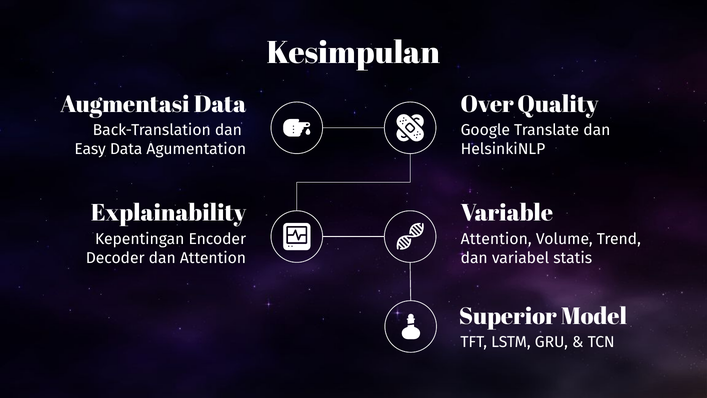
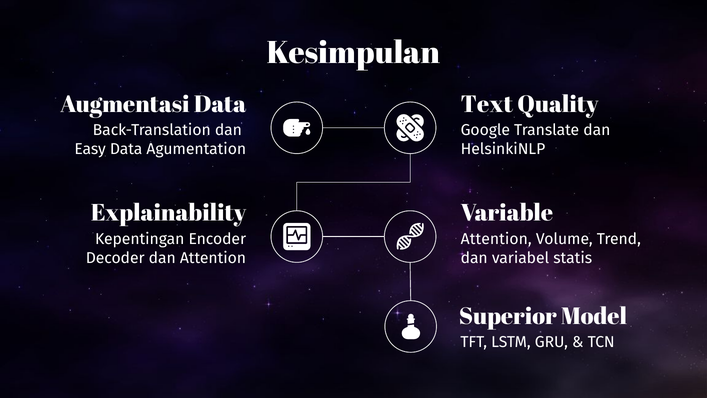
Over: Over -> Text (487, 104)
